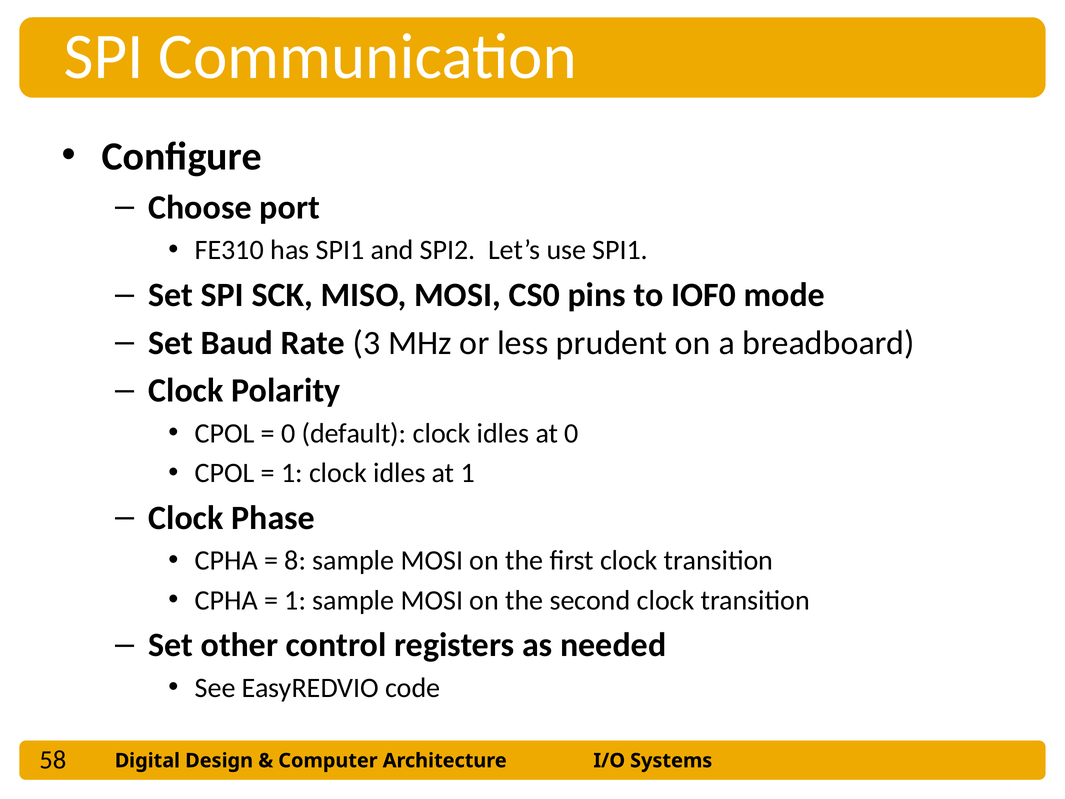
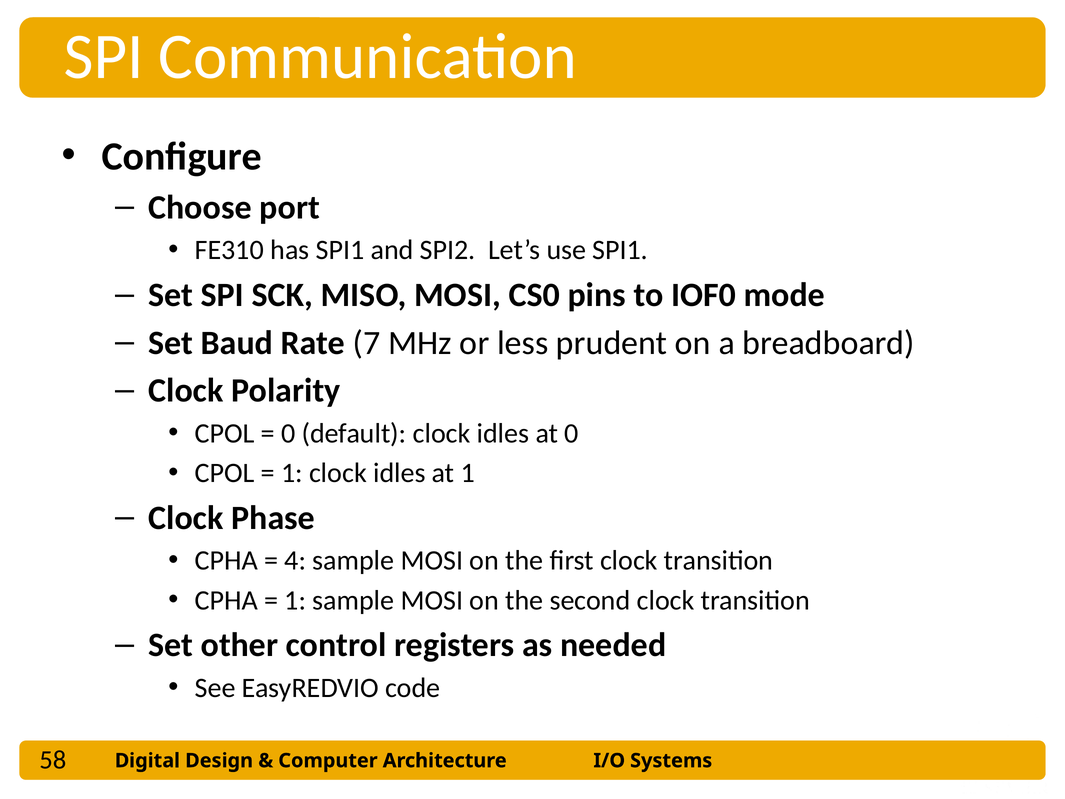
3: 3 -> 7 (367, 343)
8: 8 -> 4 (295, 561)
